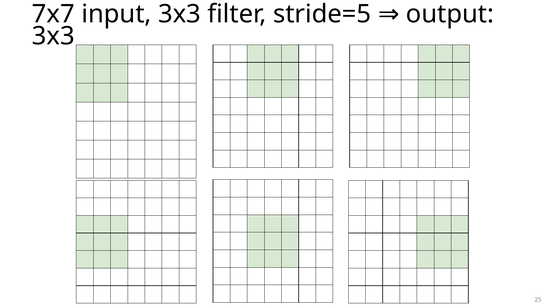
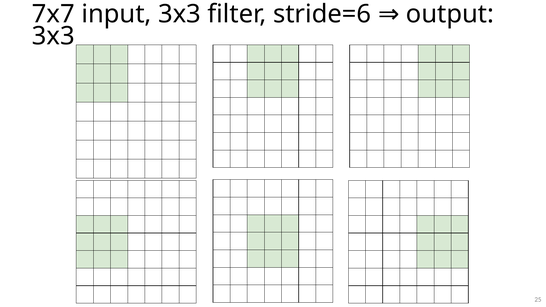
stride=5: stride=5 -> stride=6 (322, 14)
